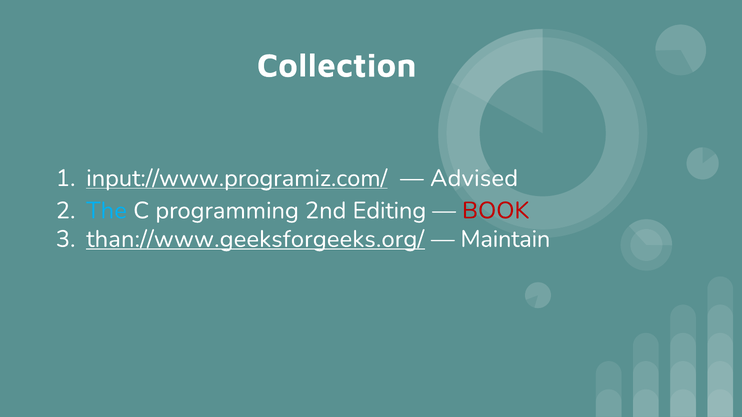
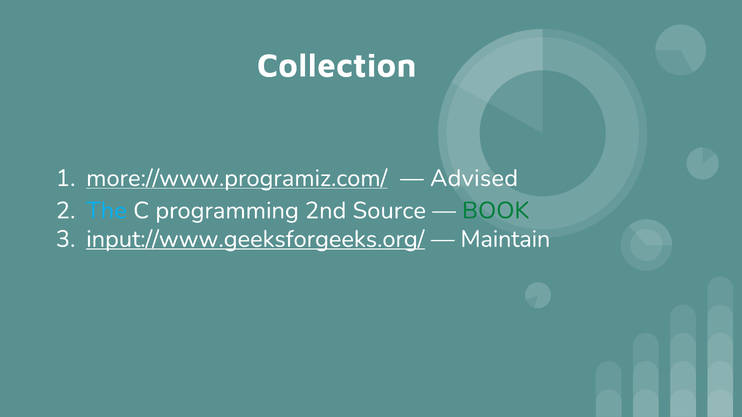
input://www.programiz.com/: input://www.programiz.com/ -> more://www.programiz.com/ (237, 178)
Editing: Editing -> Source (389, 211)
BOOK colour: red -> green (496, 211)
than://www.geeksforgeeks.org/: than://www.geeksforgeeks.org/ -> input://www.geeksforgeeks.org/ (255, 239)
